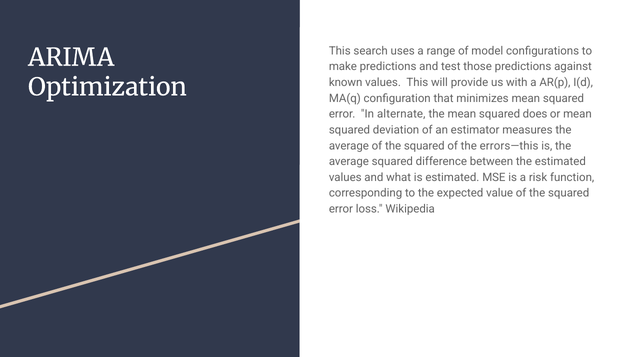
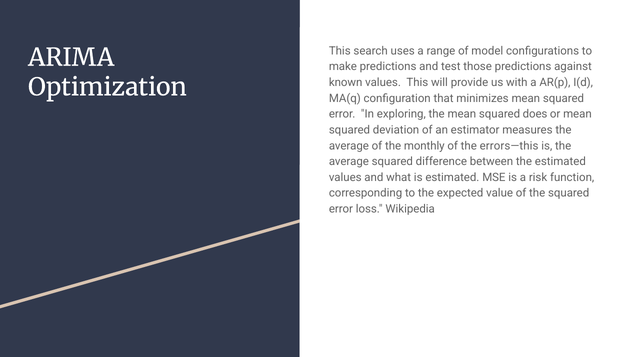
alternate: alternate -> exploring (401, 114)
average of the squared: squared -> monthly (424, 146)
